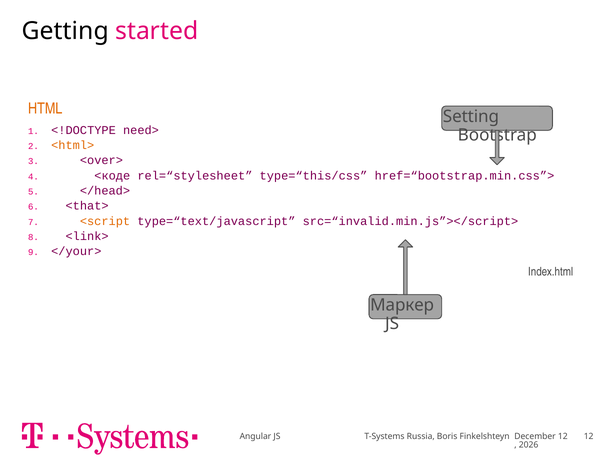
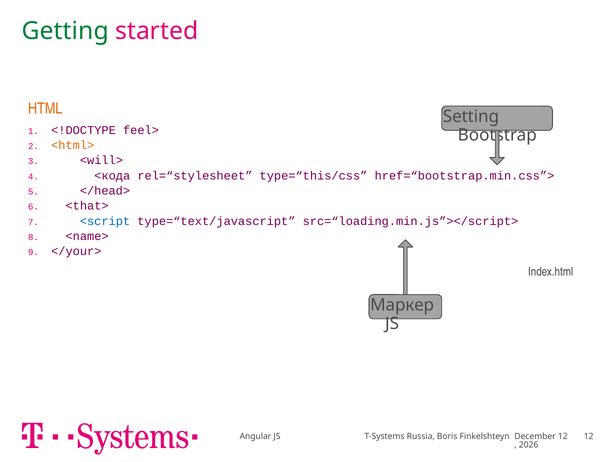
Getting colour: black -> green (65, 31)
need>: need> -> feel> (141, 130)
<over>: <over> -> <will> (101, 160)
<коде: <коде -> <кода (112, 175)
<script colour: orange -> blue (105, 221)
src=“invalid.min.js”></script>: src=“invalid.min.js”></script> -> src=“loading.min.js”></script> (410, 221)
<link>: <link> -> <name> (87, 236)
